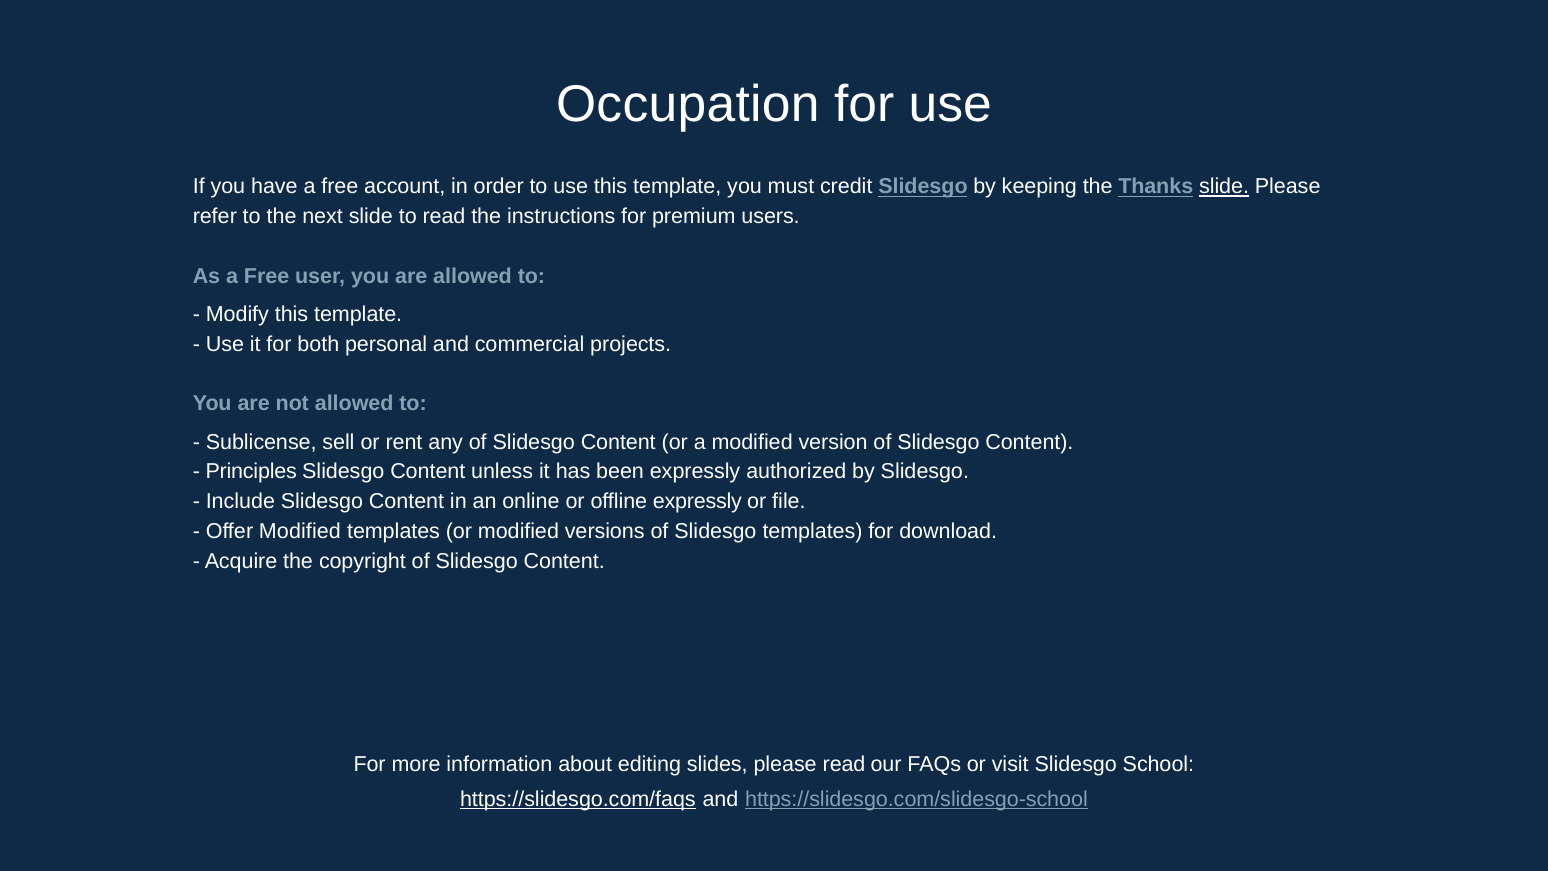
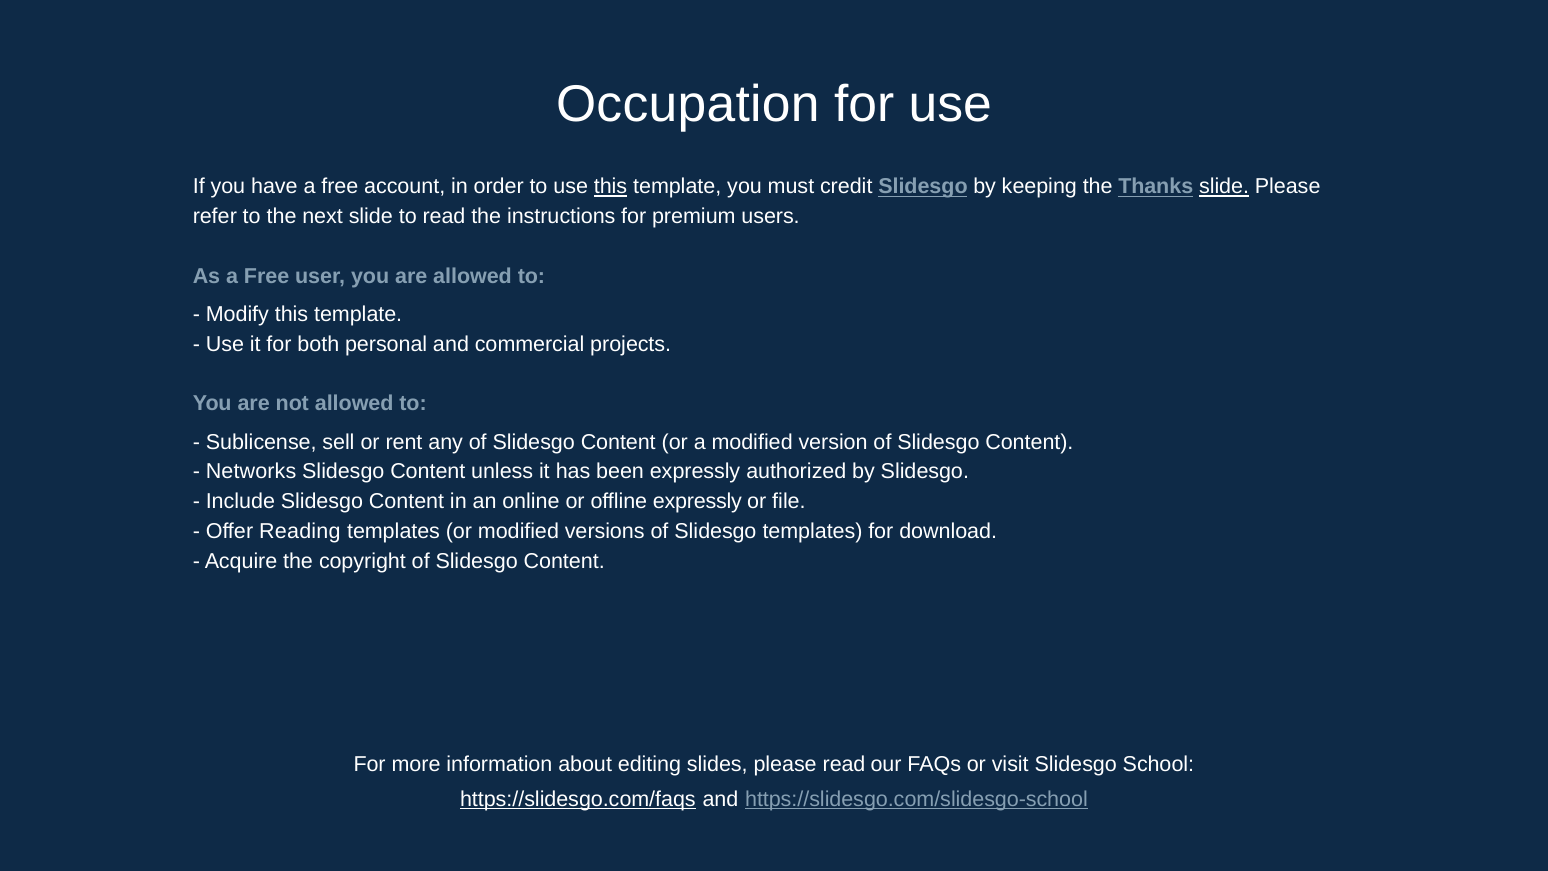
this underline: none -> present (611, 187)
Principles: Principles -> Networks (251, 472)
Offer Modified: Modified -> Reading (300, 531)
